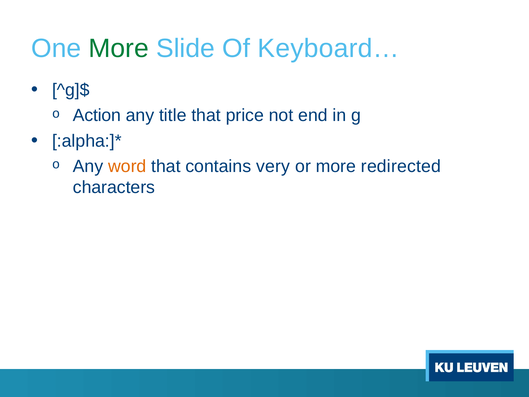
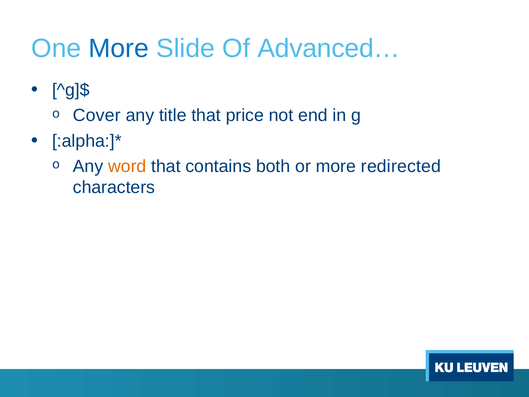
More colour: green -> blue (119, 48)
Keyboard…: Keyboard… -> Advanced… (329, 48)
Action: Action -> Cover (97, 115)
very: very -> both (273, 166)
